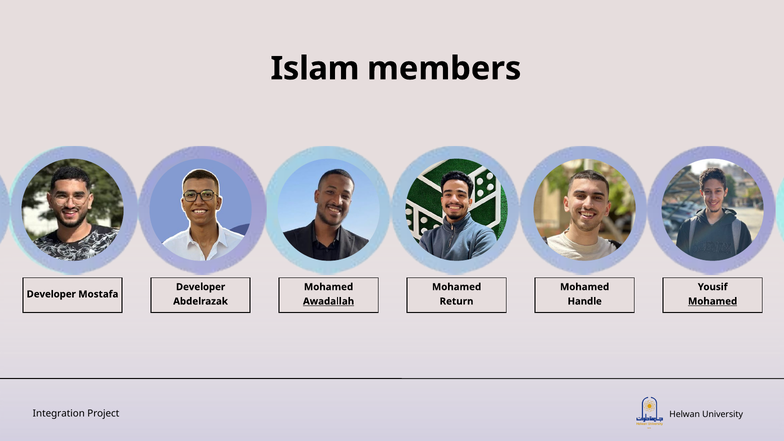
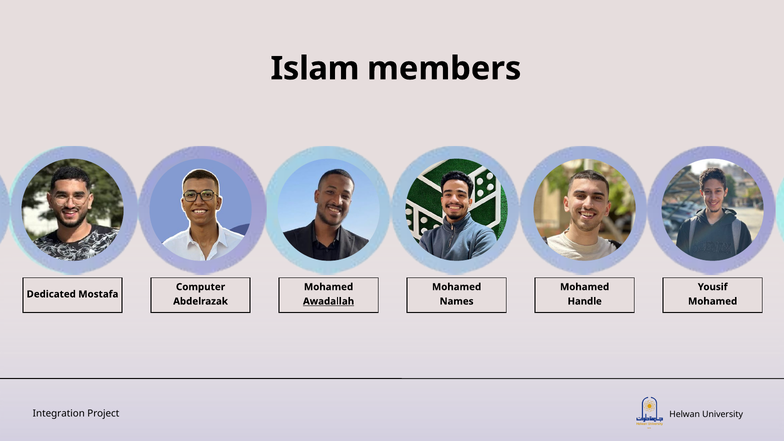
Developer: Developer -> Computer (201, 287)
Developer: Developer -> Dedicated (51, 294)
Return: Return -> Names (457, 301)
Mohamed underline: present -> none (713, 301)
